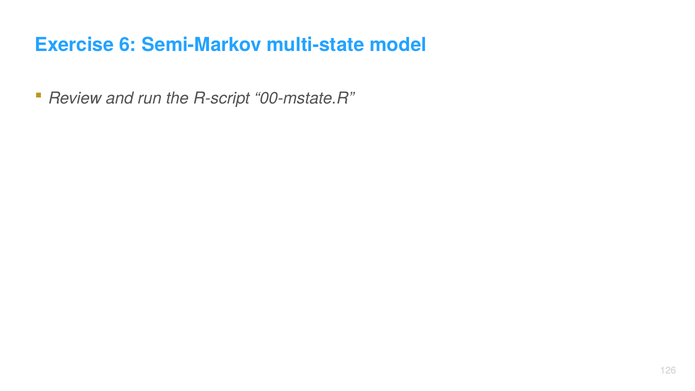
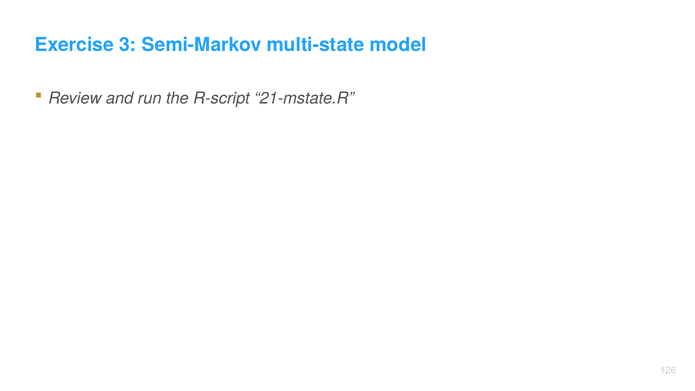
6: 6 -> 3 (128, 45)
00-mstate.R: 00-mstate.R -> 21-mstate.R (304, 98)
